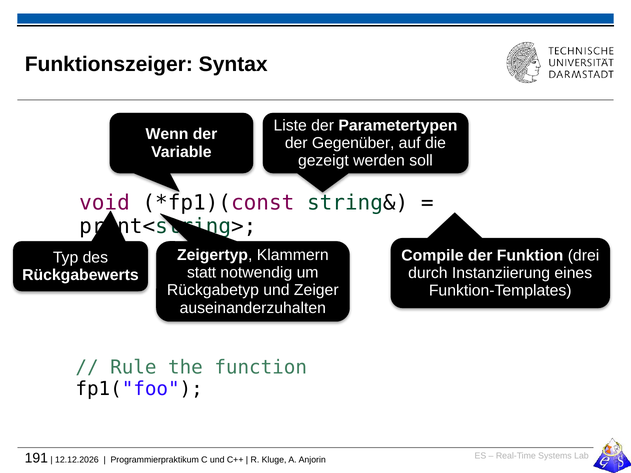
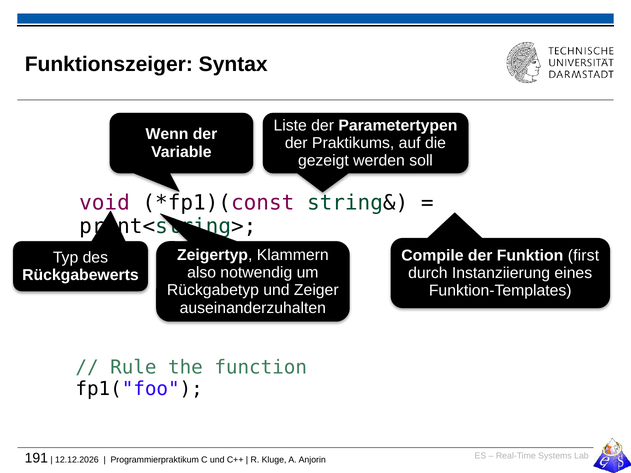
Gegenüber: Gegenüber -> Praktikums (353, 143)
drei: drei -> first (583, 256)
statt: statt -> also (202, 273)
